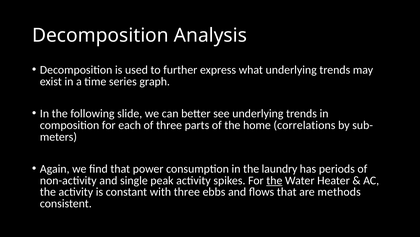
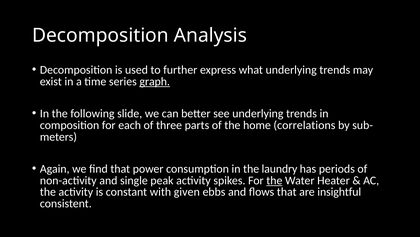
graph underline: none -> present (155, 81)
with three: three -> given (187, 191)
methods: methods -> insightful (339, 191)
